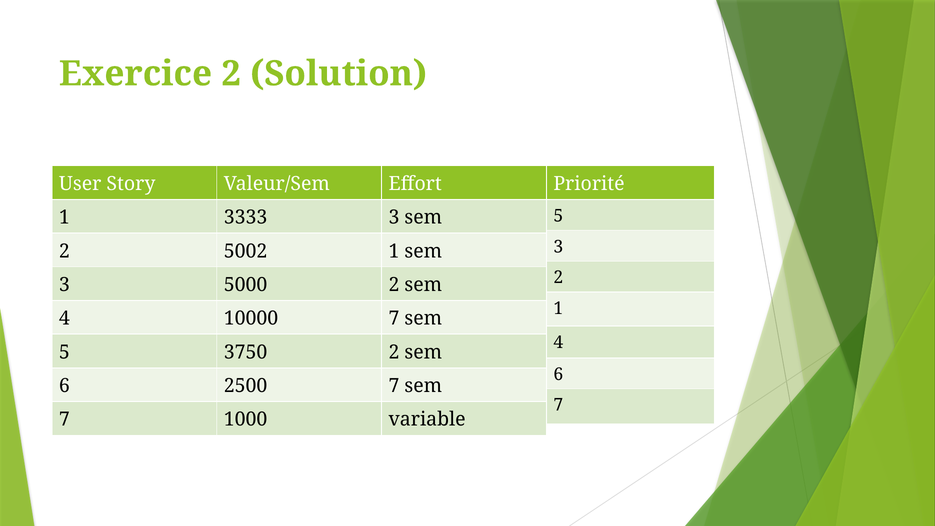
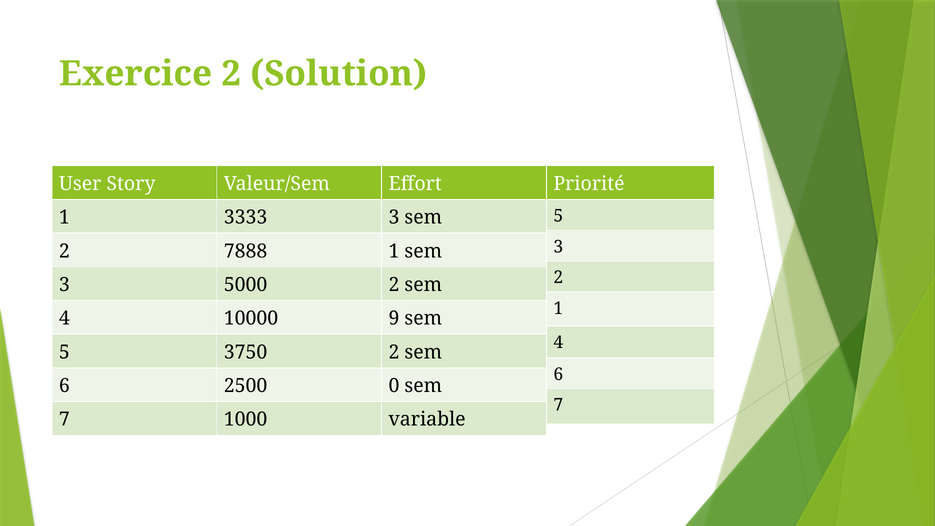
5002: 5002 -> 7888 (246, 251)
10000 7: 7 -> 9 (394, 318)
2500 7: 7 -> 0 (394, 386)
